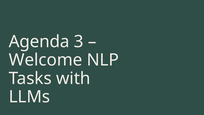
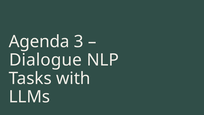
Welcome: Welcome -> Dialogue (45, 60)
